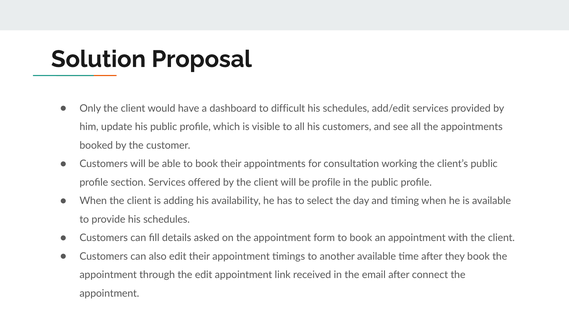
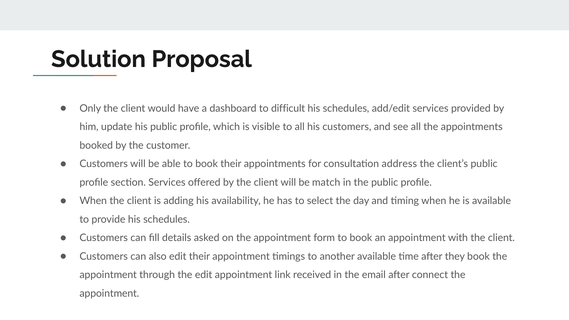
working: working -> address (399, 164)
be profile: profile -> match (326, 182)
